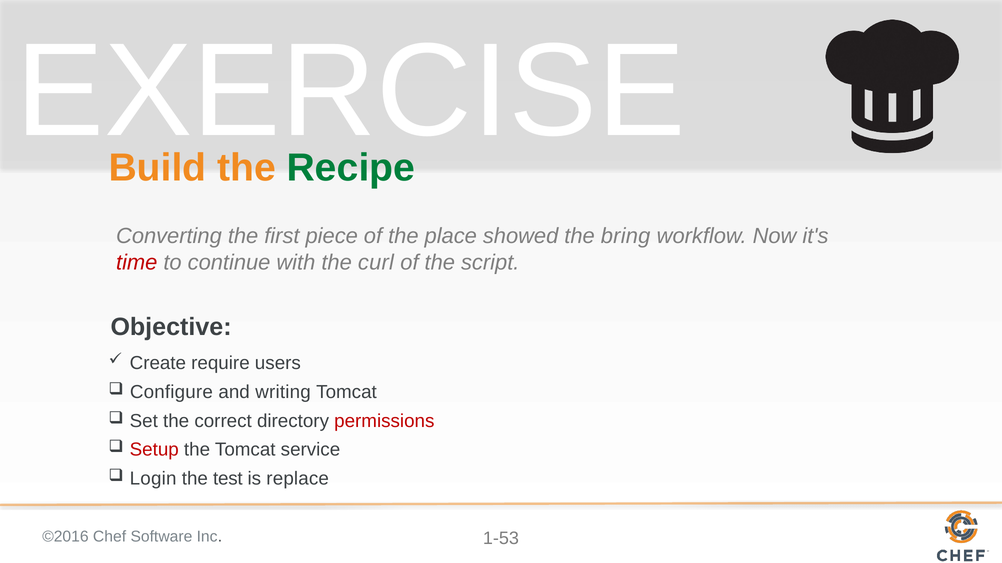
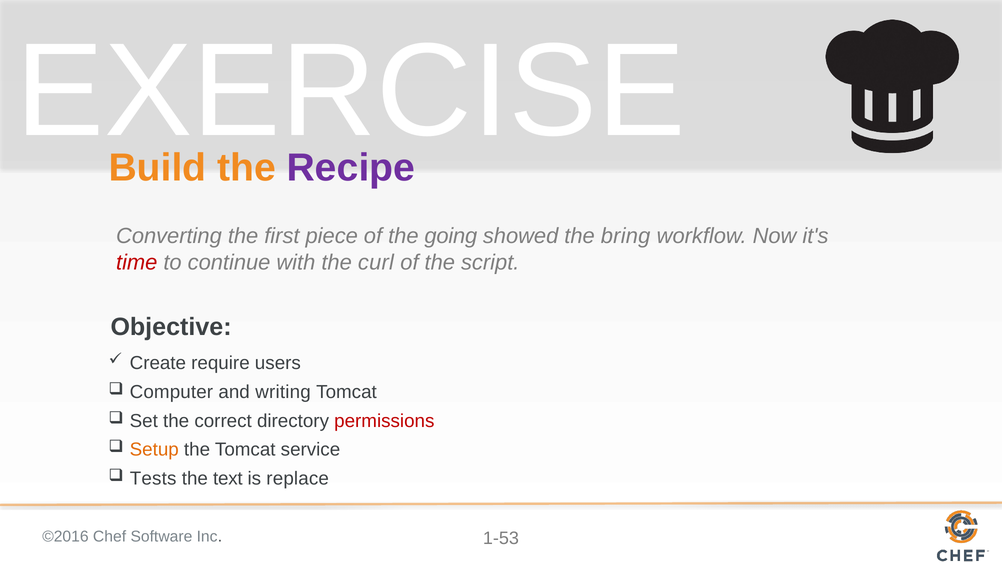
Recipe colour: green -> purple (351, 168)
place: place -> going (451, 236)
Configure: Configure -> Computer (171, 392)
Setup colour: red -> orange (154, 450)
Login: Login -> Tests (153, 479)
test: test -> text (228, 479)
